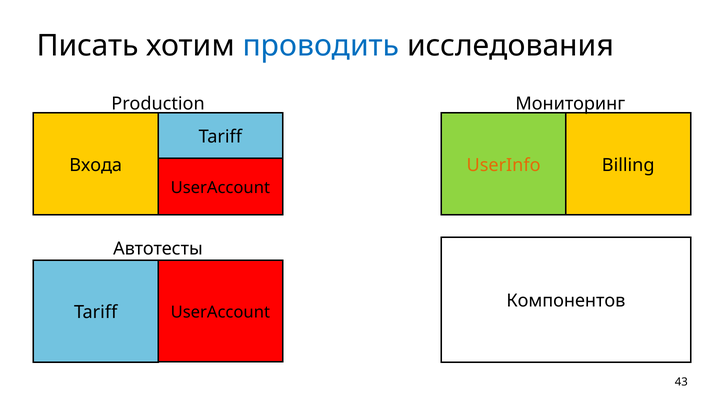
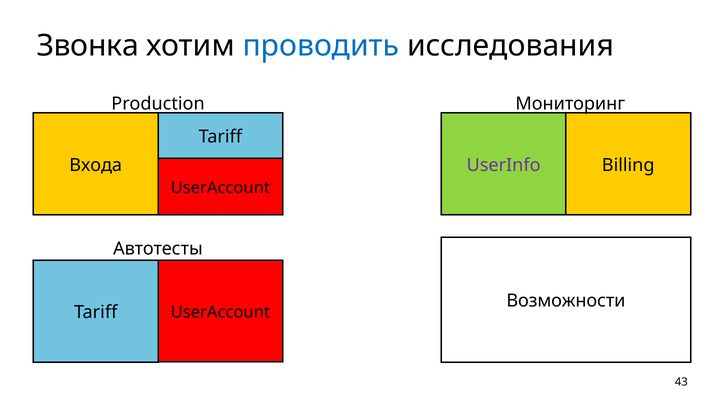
Писать: Писать -> Звонка (88, 46)
UserInfo colour: orange -> purple (504, 165)
Компонентов: Компонентов -> Возможности (566, 301)
